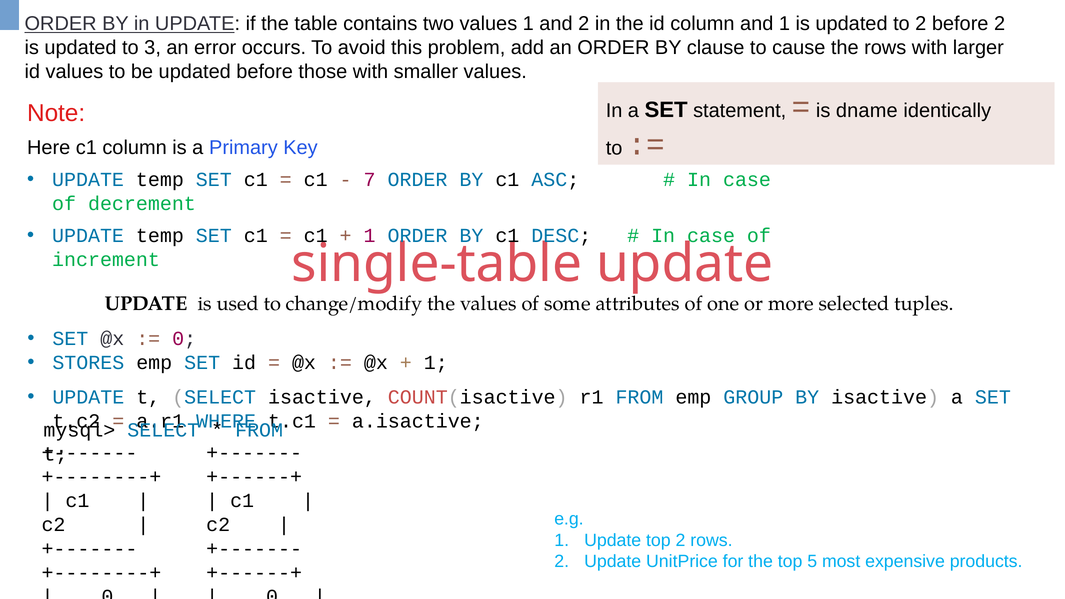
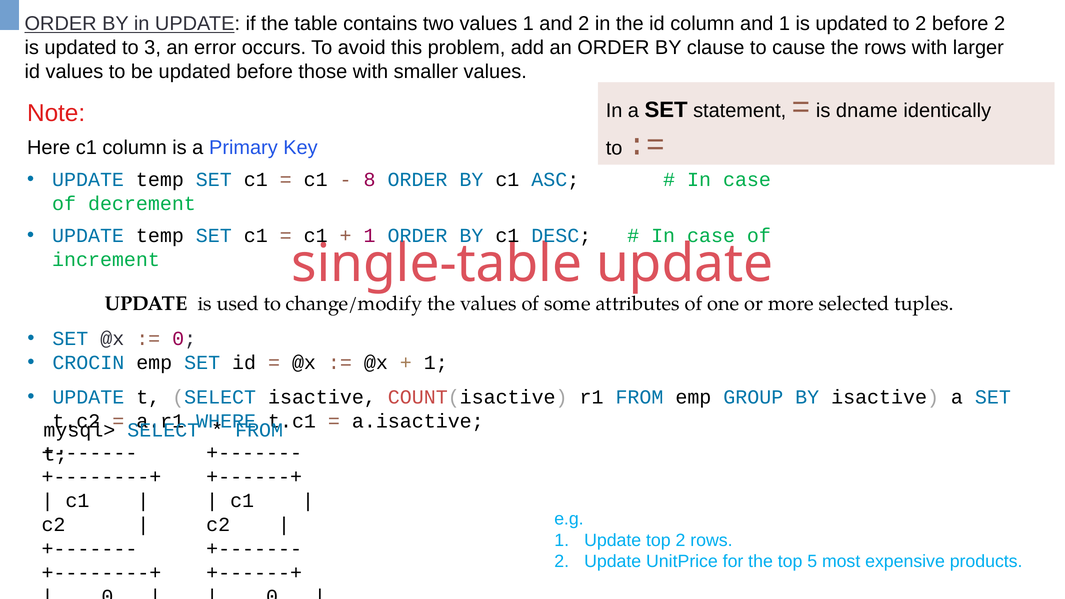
7: 7 -> 8 (370, 180)
STORES: STORES -> CROCIN (88, 363)
